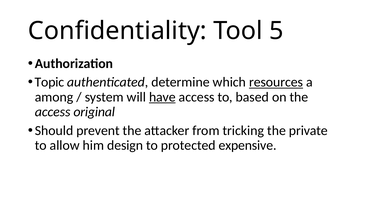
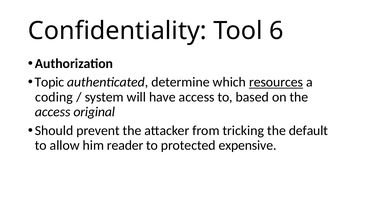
5: 5 -> 6 (276, 31)
among: among -> coding (54, 97)
have underline: present -> none (162, 97)
private: private -> default (308, 131)
design: design -> reader (125, 146)
